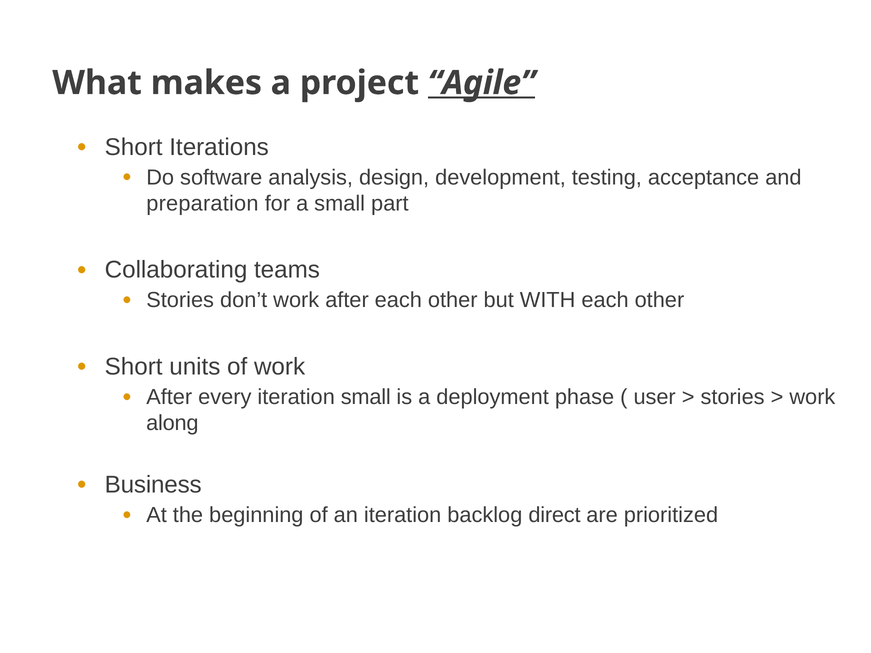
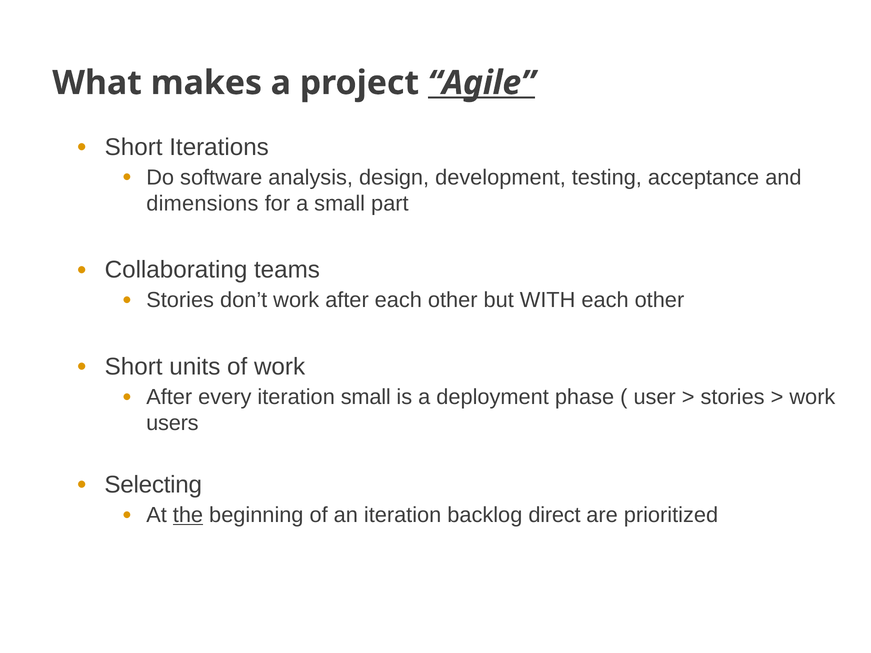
preparation: preparation -> dimensions (202, 204)
along: along -> users (172, 423)
Business: Business -> Selecting (153, 485)
the underline: none -> present (188, 515)
